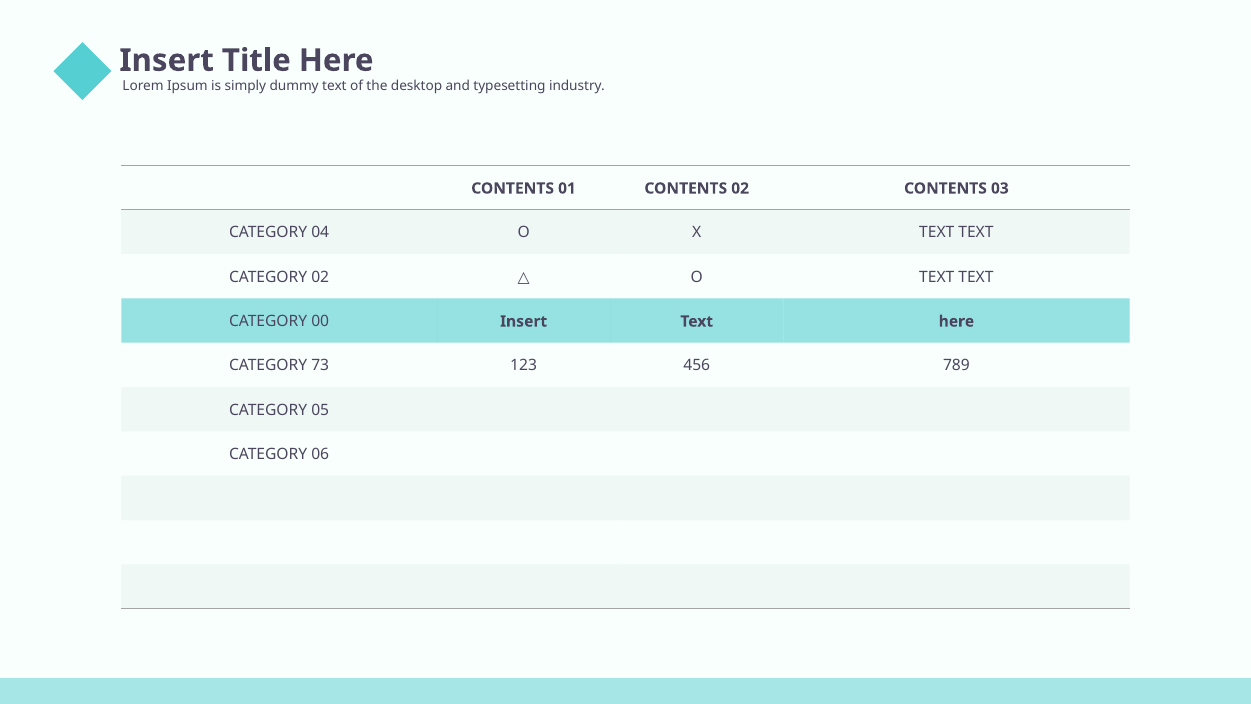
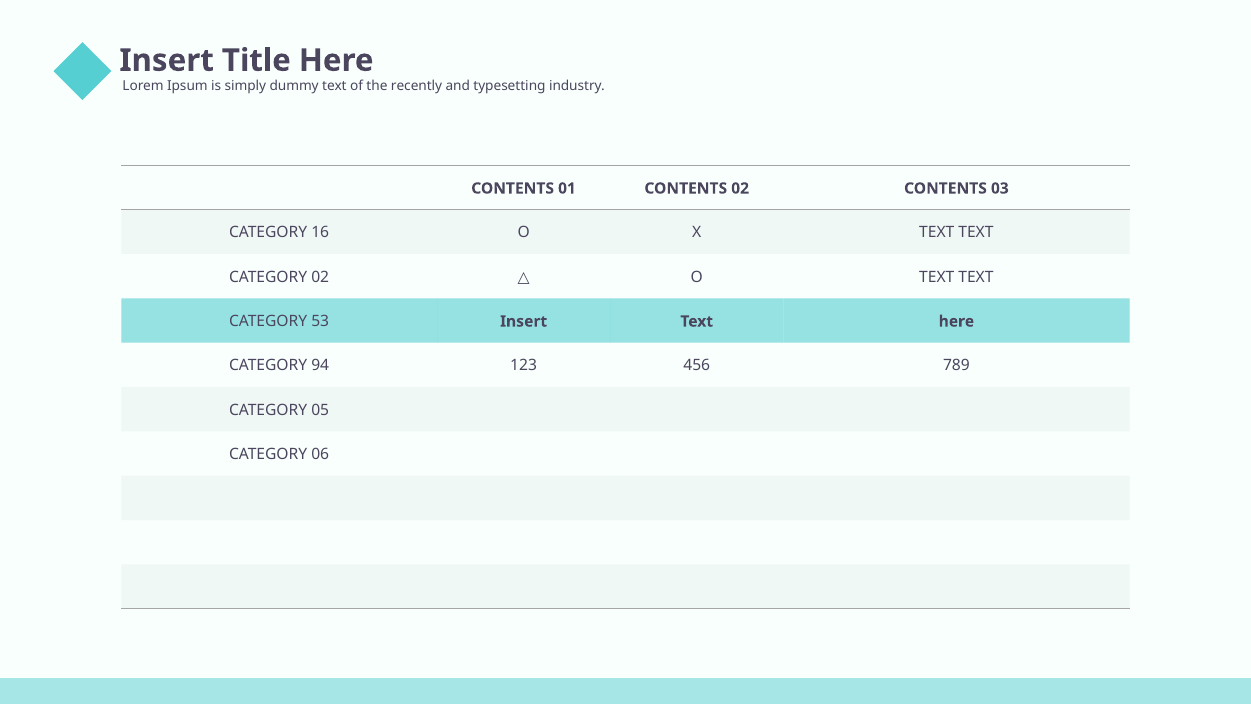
desktop: desktop -> recently (417, 86)
04: 04 -> 16 (320, 233)
00: 00 -> 53 (320, 321)
73: 73 -> 94 (320, 366)
